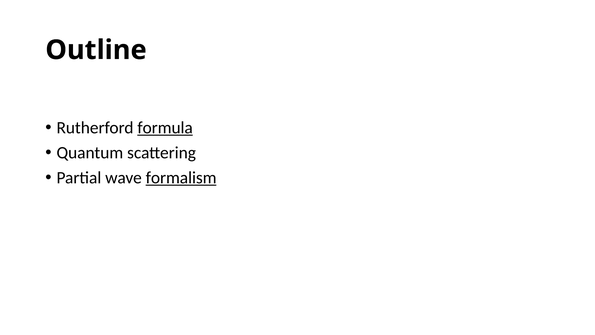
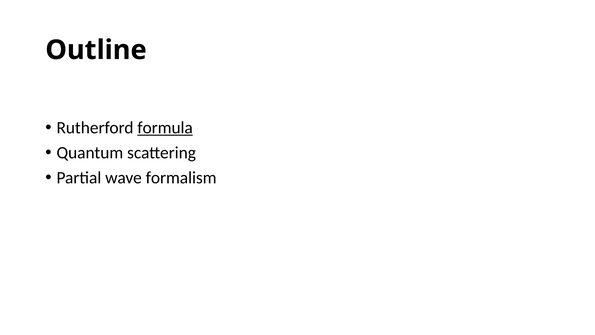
formalism underline: present -> none (181, 178)
